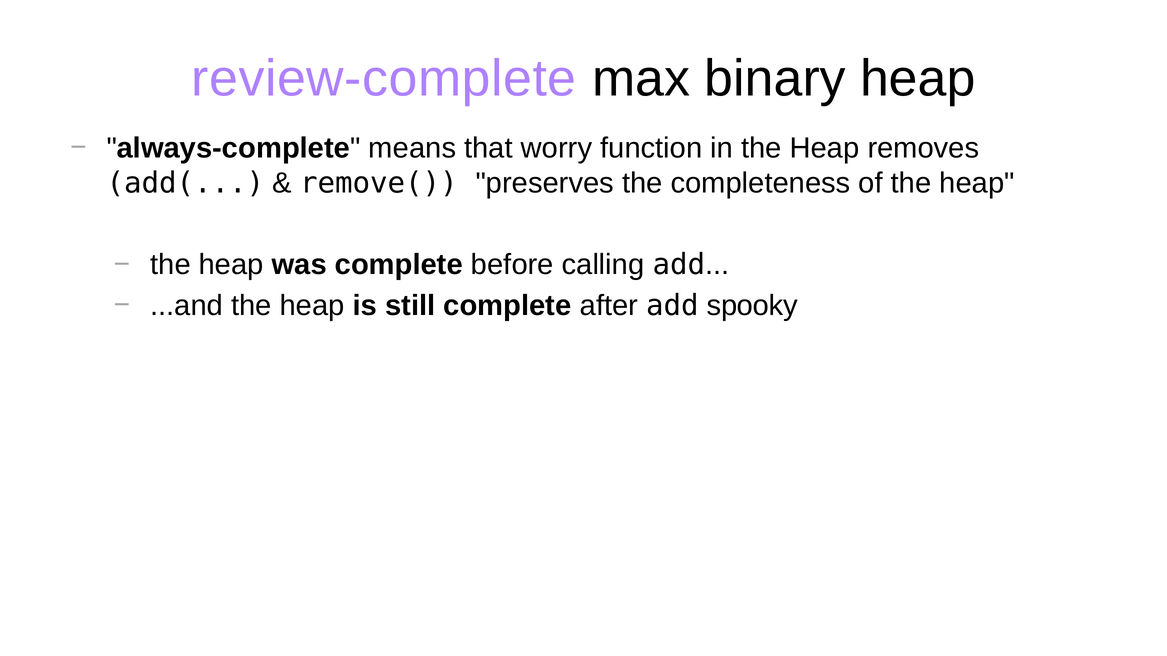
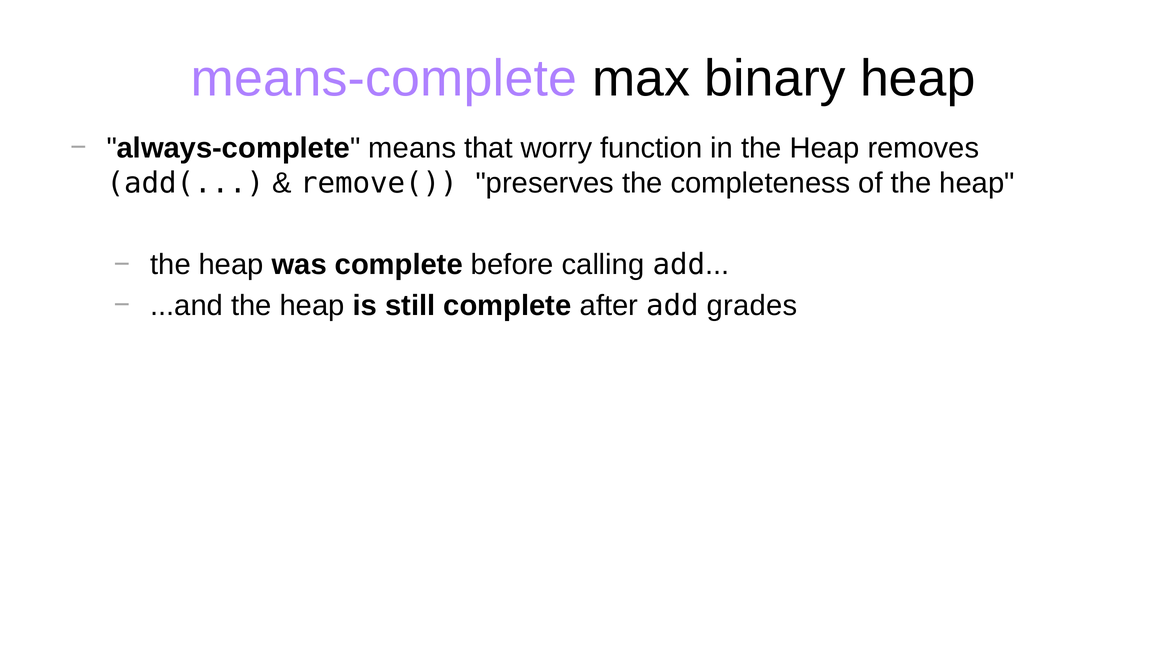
review-complete: review-complete -> means-complete (384, 79)
spooky: spooky -> grades (752, 306)
